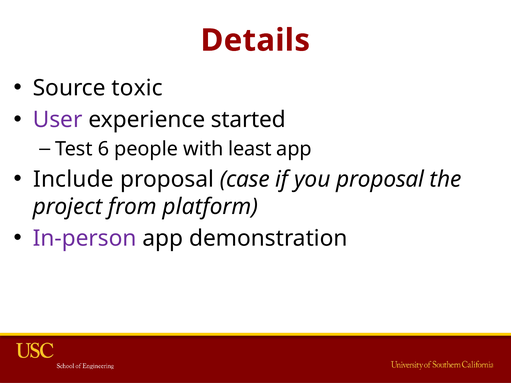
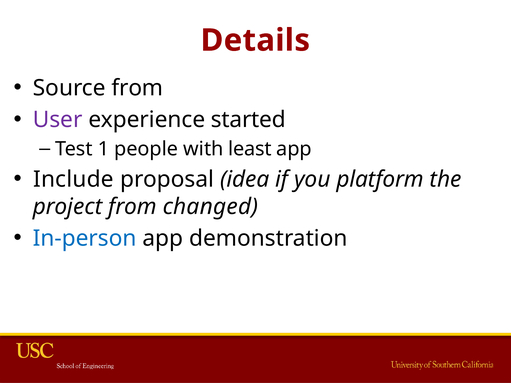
Source toxic: toxic -> from (137, 88)
6: 6 -> 1 (103, 149)
case: case -> idea (245, 179)
you proposal: proposal -> platform (380, 179)
platform: platform -> changed (210, 207)
In-person colour: purple -> blue (85, 239)
